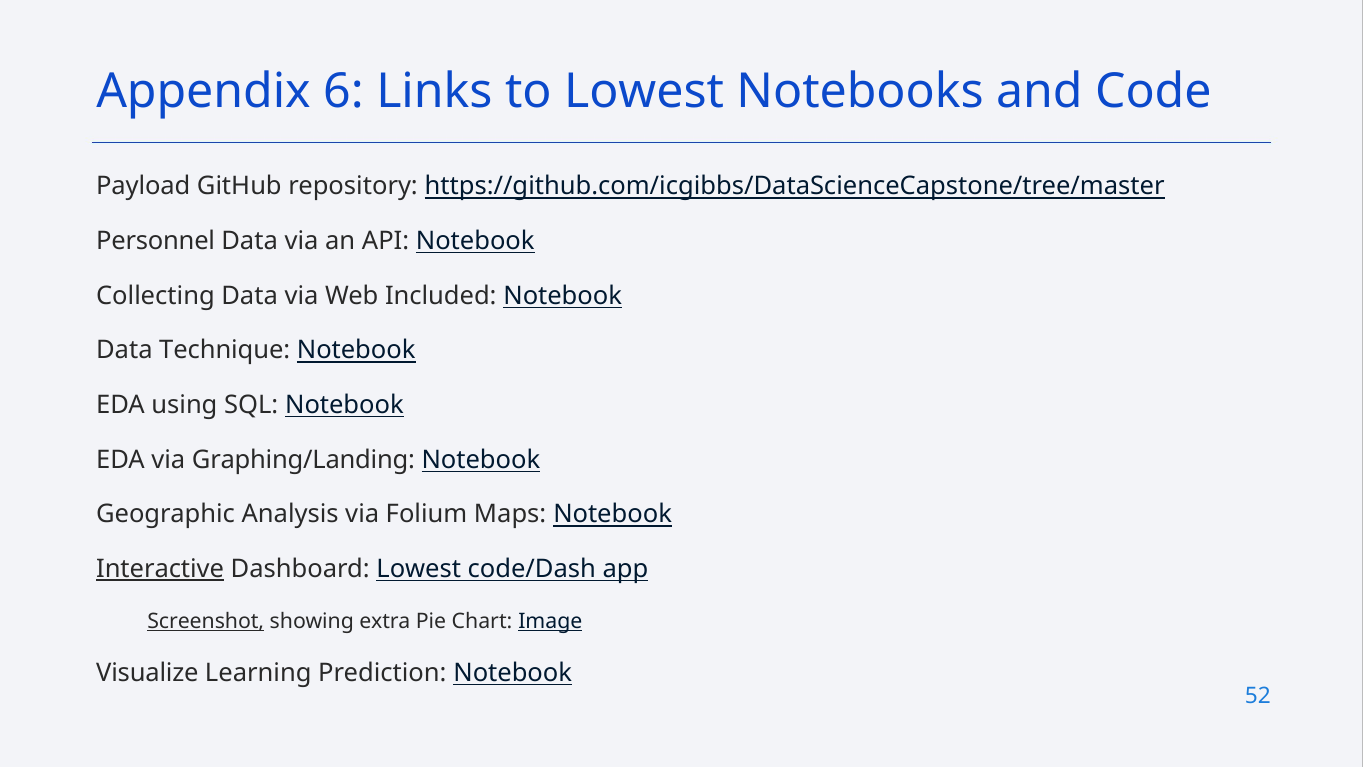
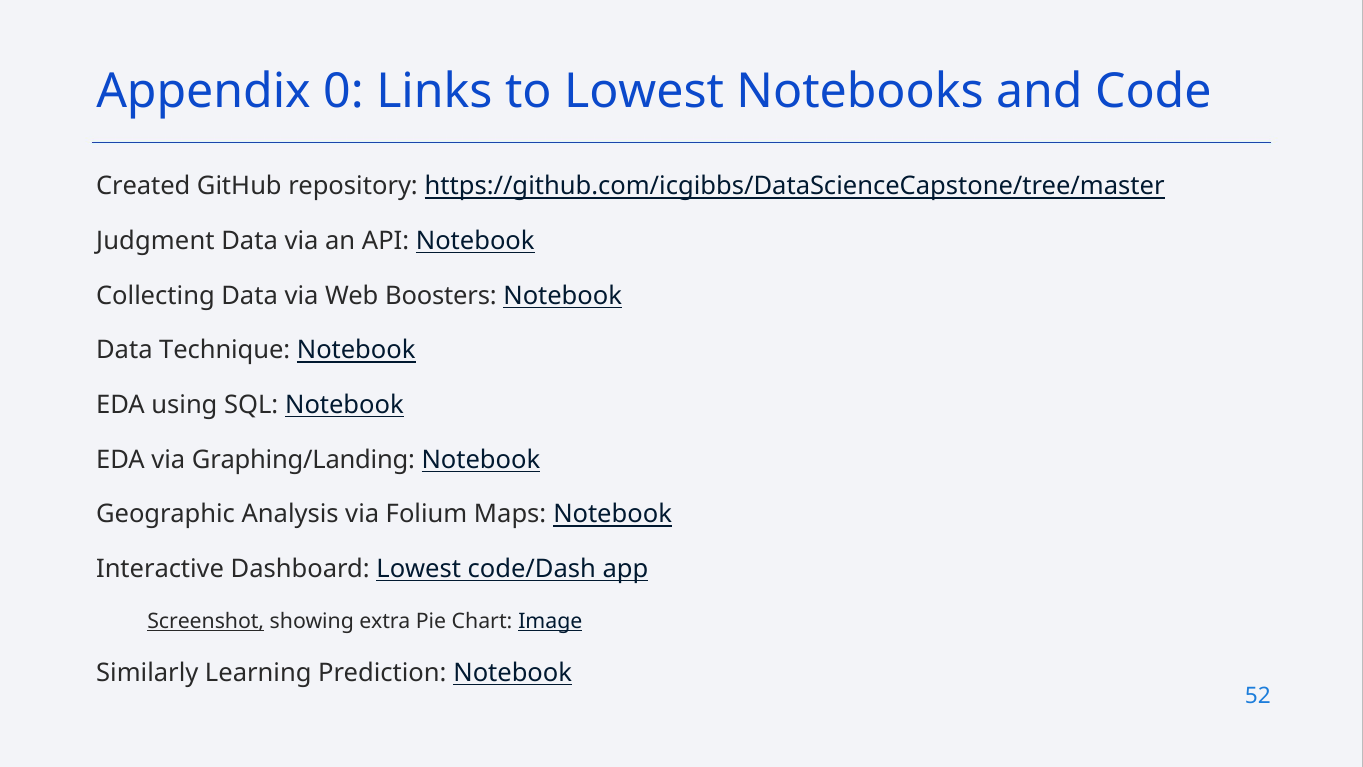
6: 6 -> 0 (343, 91)
Payload: Payload -> Created (143, 186)
Personnel: Personnel -> Judgment (155, 241)
Included: Included -> Boosters (441, 296)
Interactive underline: present -> none (160, 569)
Visualize: Visualize -> Similarly (147, 673)
